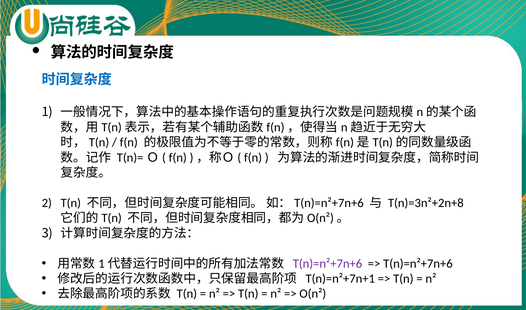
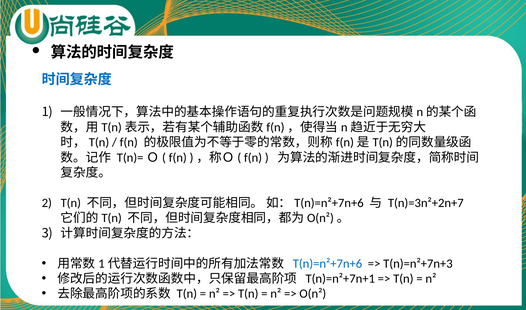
T(n)=3n²+2n+8: T(n)=3n²+2n+8 -> T(n)=3n²+2n+7 (426, 203)
T(n)=n²+7n+6 colour: purple -> blue (327, 263)
T(n)=n²+7n+6: T(n)=n²+7n+6 -> T(n)=n²+7n+3 (418, 263)
